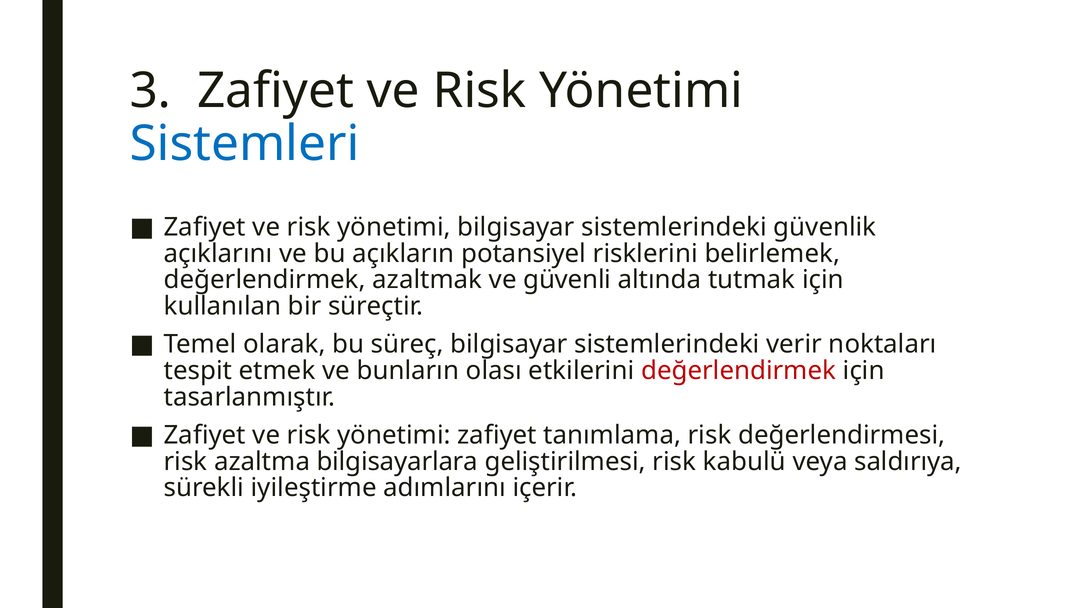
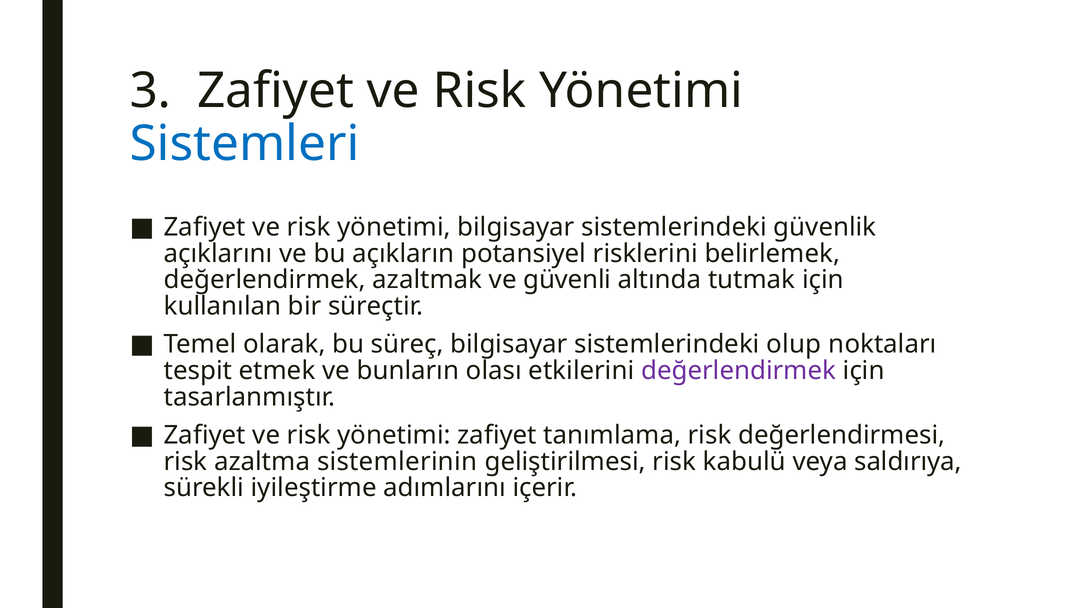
verir: verir -> olup (794, 344)
değerlendirmek colour: red -> purple (739, 371)
bilgisayarlara: bilgisayarlara -> sistemlerinin (397, 462)
